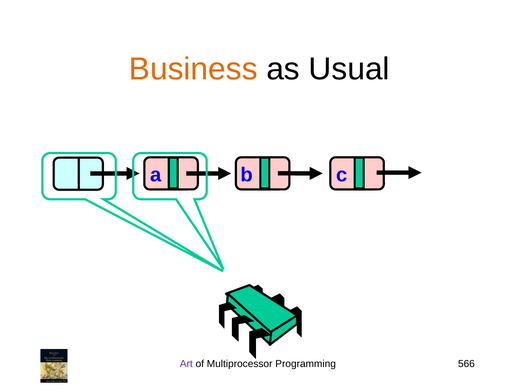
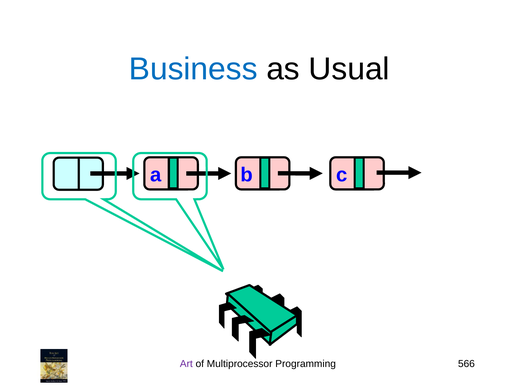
Business colour: orange -> blue (193, 69)
